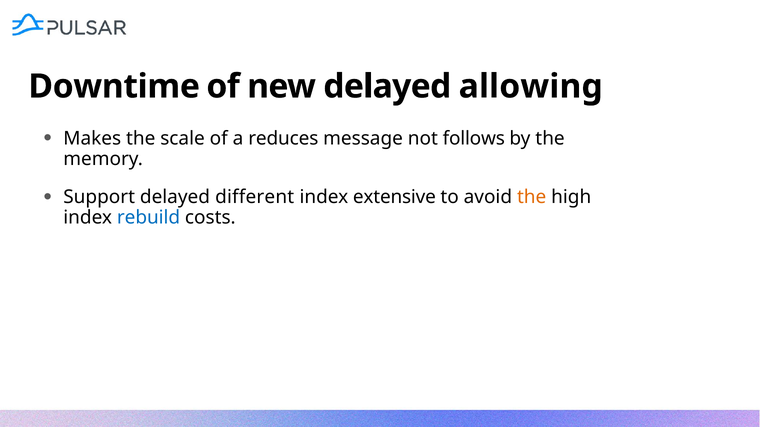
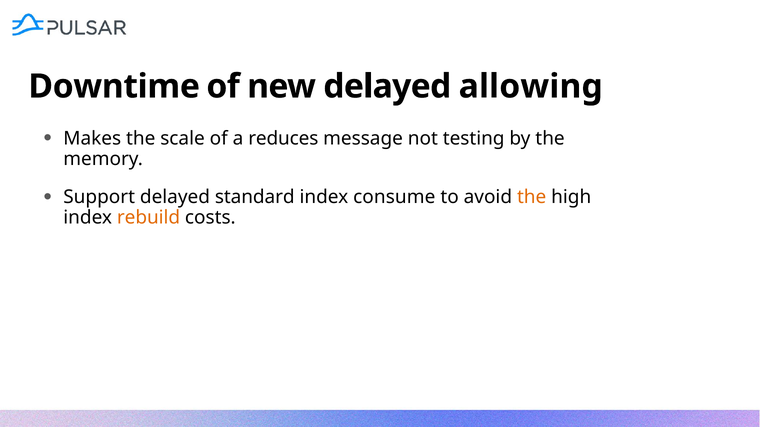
follows: follows -> testing (474, 139)
different: different -> standard (255, 197)
extensive: extensive -> consume (394, 197)
rebuild colour: blue -> orange (149, 218)
